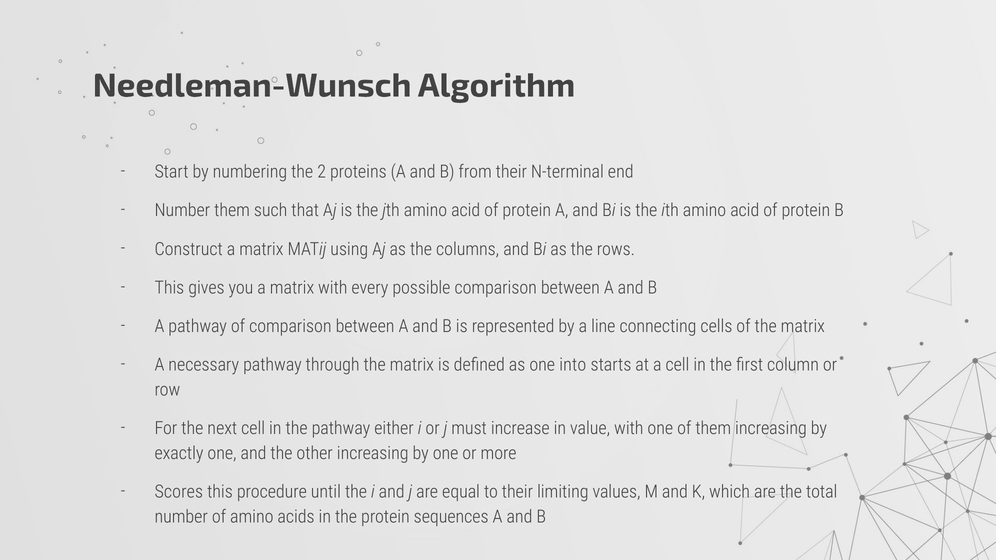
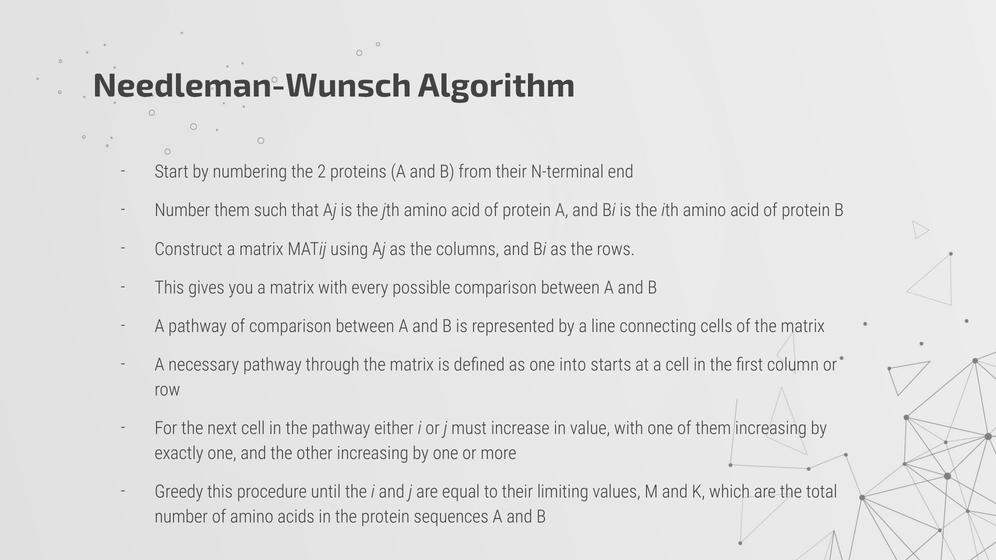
Scores: Scores -> Greedy (179, 492)
